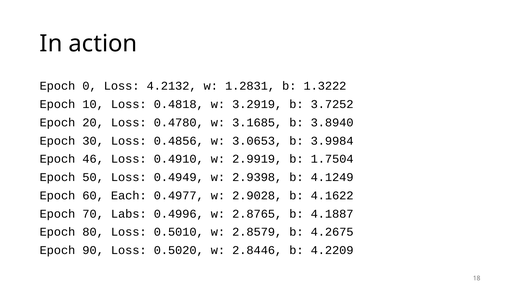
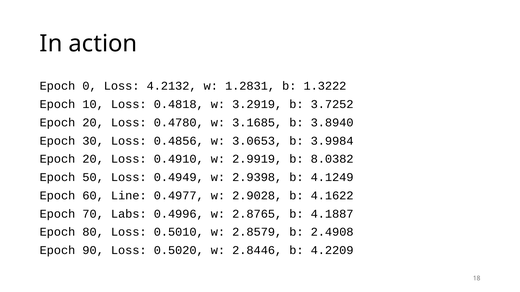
46: 46 -> 20 (93, 159)
1.7504: 1.7504 -> 8.0382 (332, 159)
Each: Each -> Line (129, 196)
4.2675: 4.2675 -> 2.4908 (332, 232)
